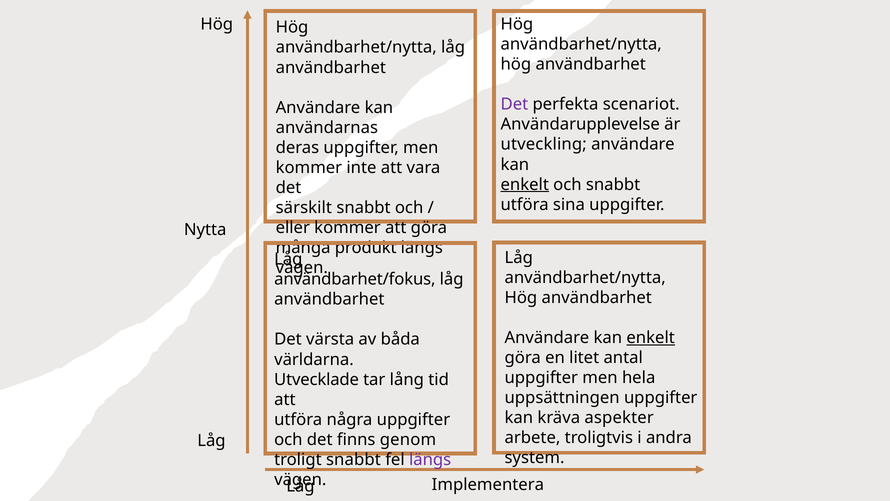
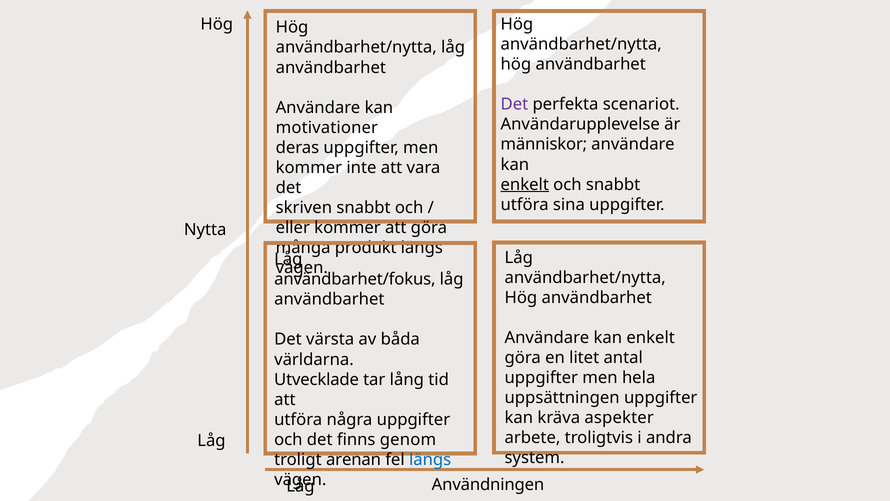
användarnas: användarnas -> motivationer (327, 128)
utveckling: utveckling -> människor (544, 144)
särskilt: särskilt -> skriven (304, 208)
enkelt underline: present -> none (651, 337)
troligt snabbt: snabbt -> arenan (354, 459)
längs colour: purple -> blue (430, 459)
Implementera: Implementera -> Användningen (488, 484)
